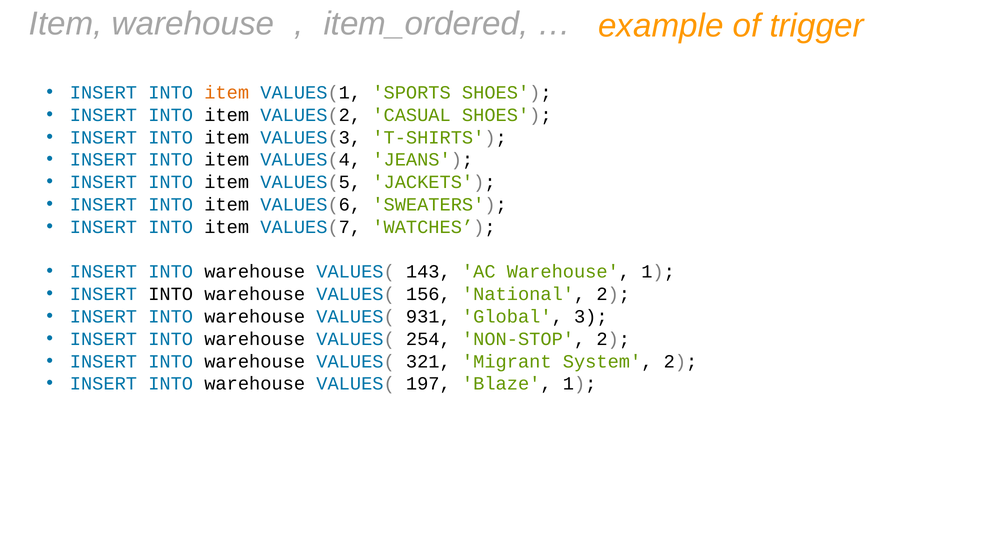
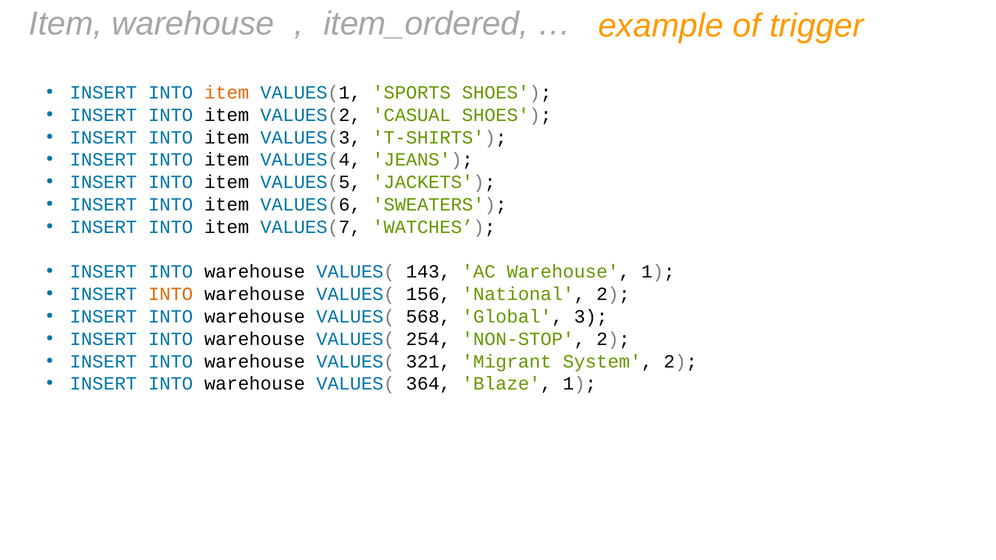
INTO colour: black -> orange (171, 294)
931: 931 -> 568 (428, 317)
197: 197 -> 364 (428, 384)
